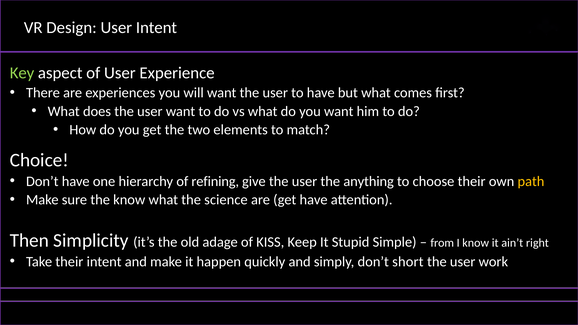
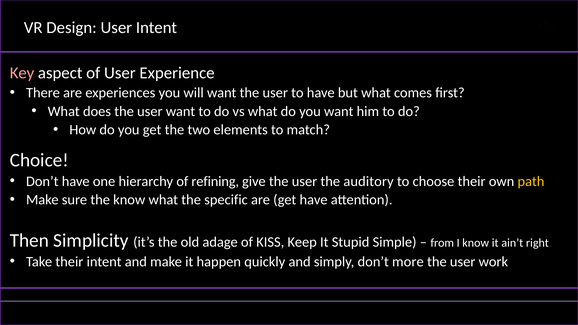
Key colour: light green -> pink (22, 73)
anything: anything -> auditory (369, 181)
science: science -> specific (226, 200)
short: short -> more (408, 262)
